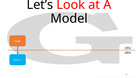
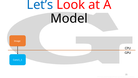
Let’s colour: black -> blue (40, 5)
